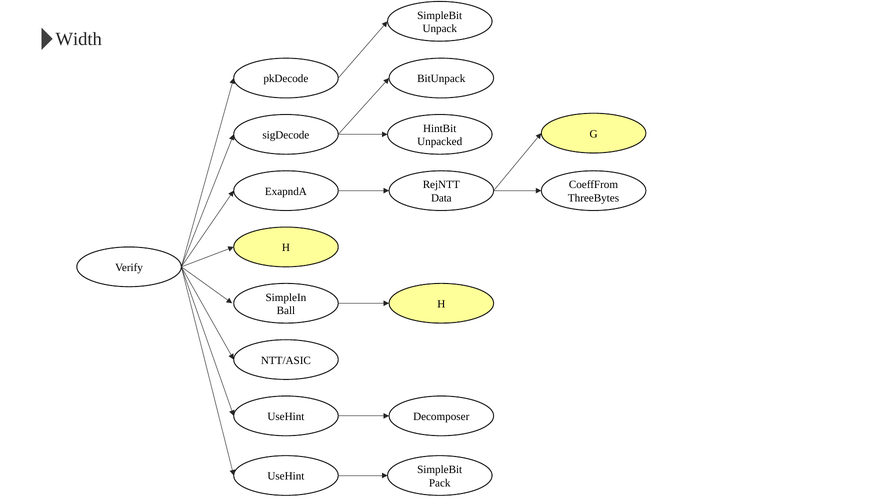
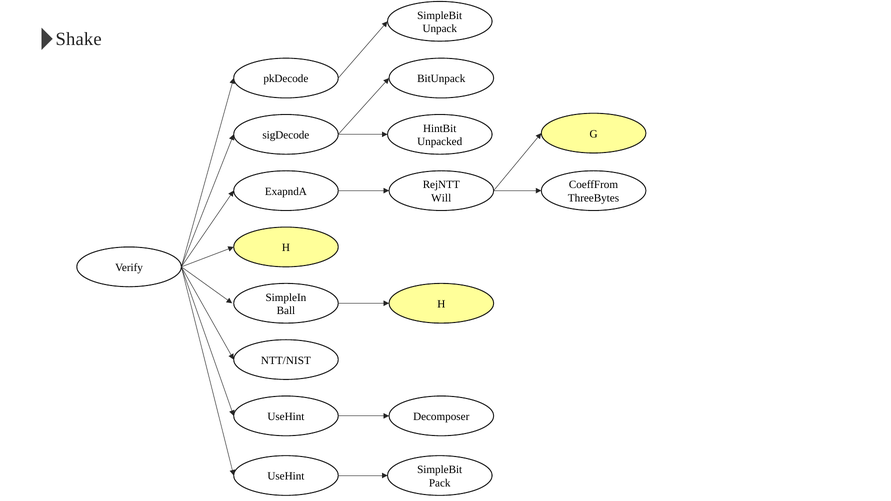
Width: Width -> Shake (79, 39)
Data: Data -> Will (441, 198)
NTT/ASIC: NTT/ASIC -> NTT/NIST (286, 360)
